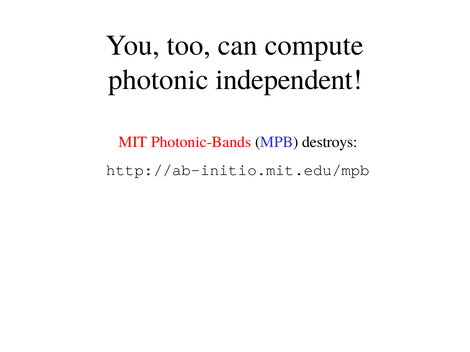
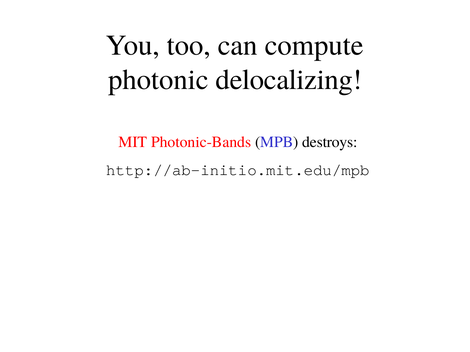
independent: independent -> delocalizing (289, 80)
